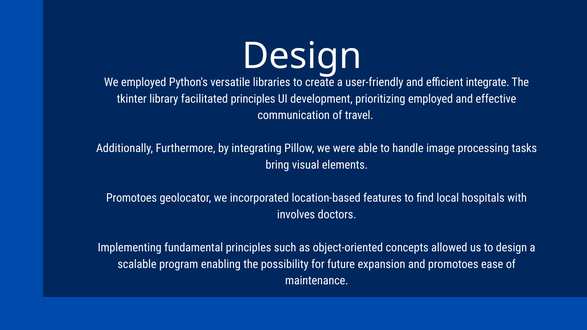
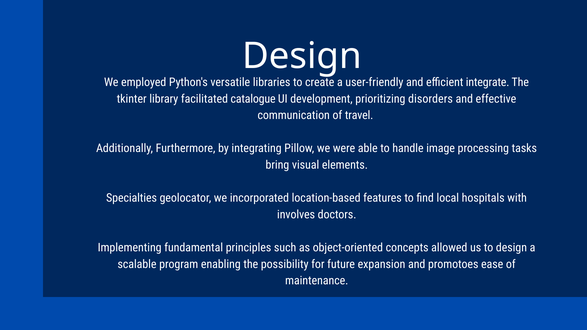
facilitated principles: principles -> catalogue (253, 99)
prioritizing employed: employed -> disorders (430, 99)
Promotoes: Promotoes -> Specialties (132, 198)
